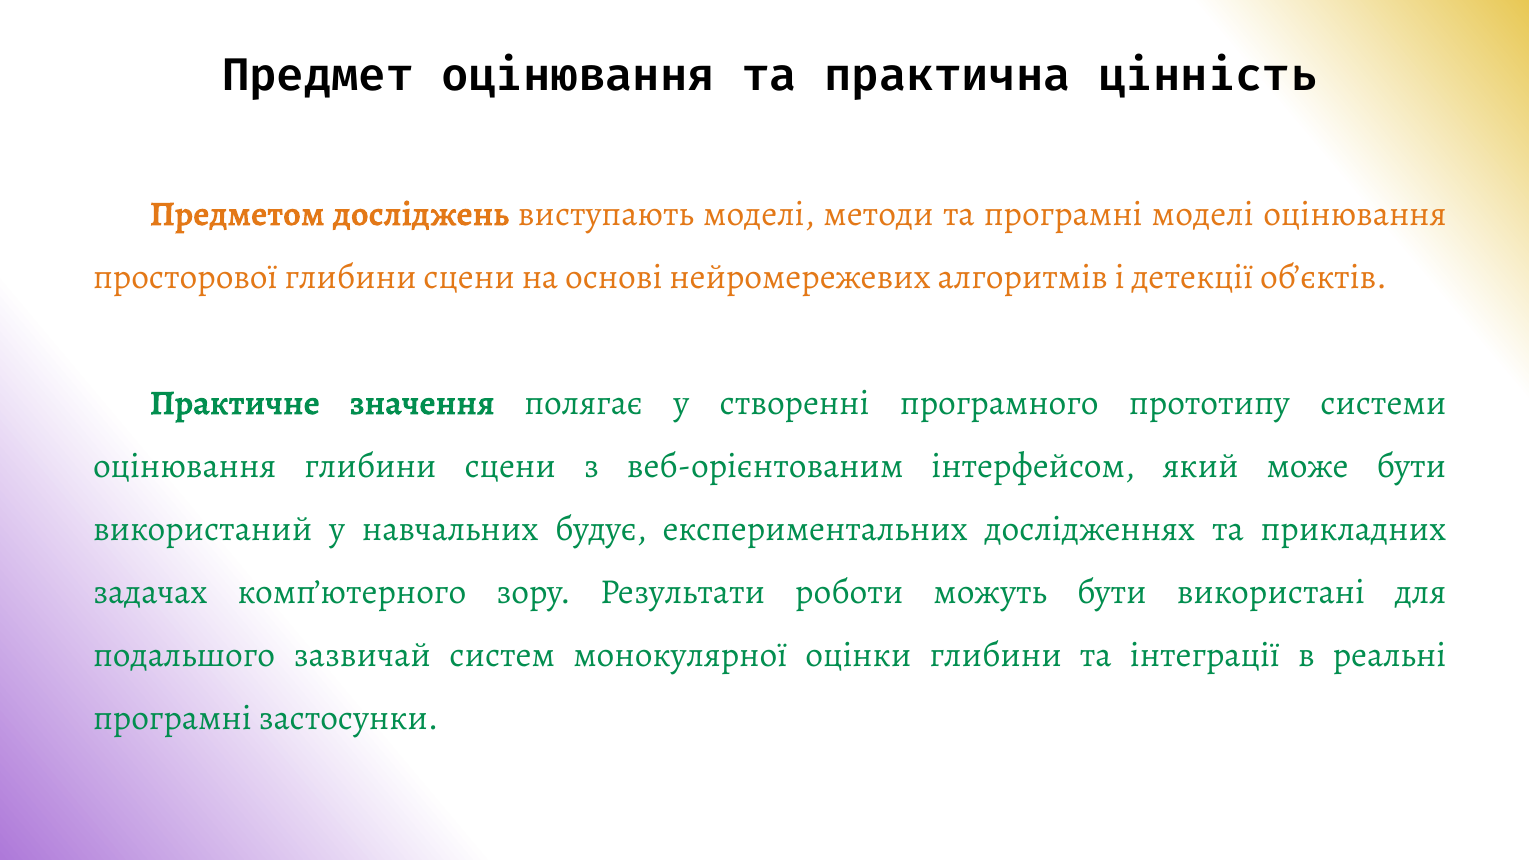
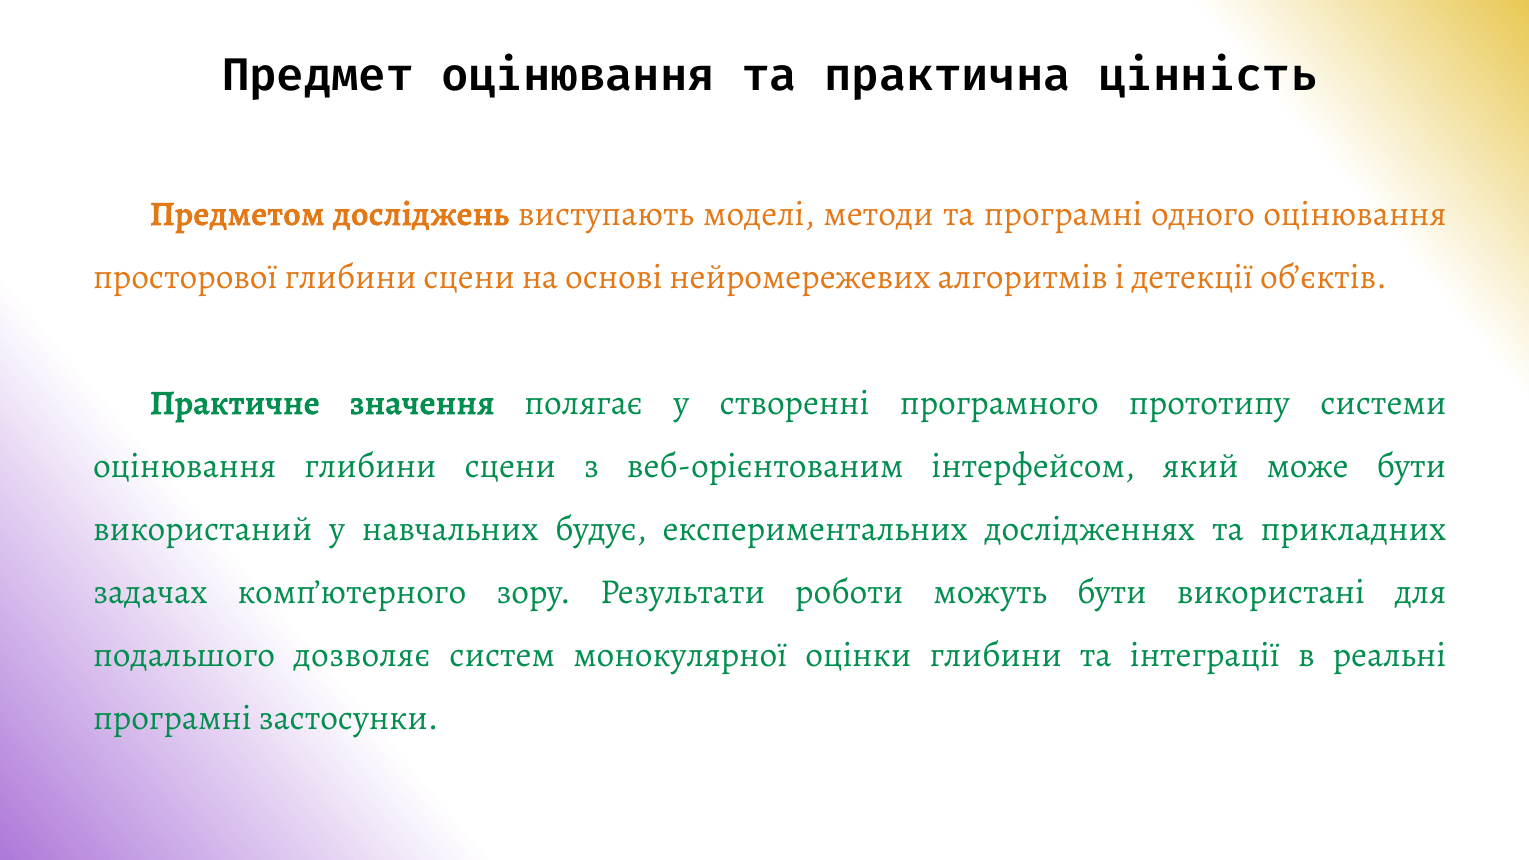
програмні моделі: моделі -> одного (1203, 214)
зазвичай: зазвичай -> дозволяє (362, 655)
